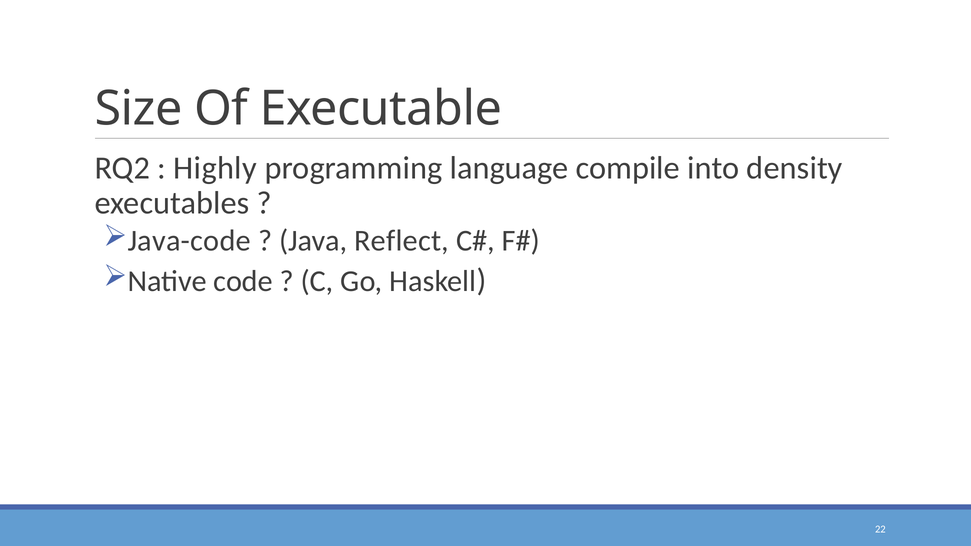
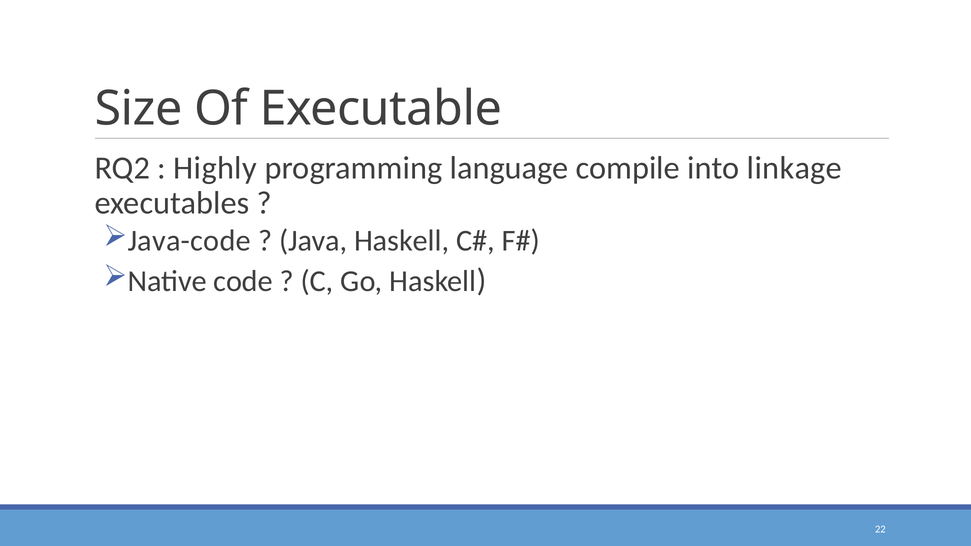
density: density -> linkage (794, 168)
Java Reflect: Reflect -> Haskell (402, 241)
